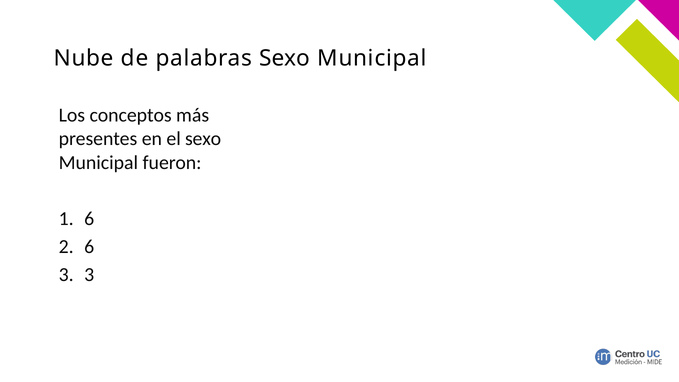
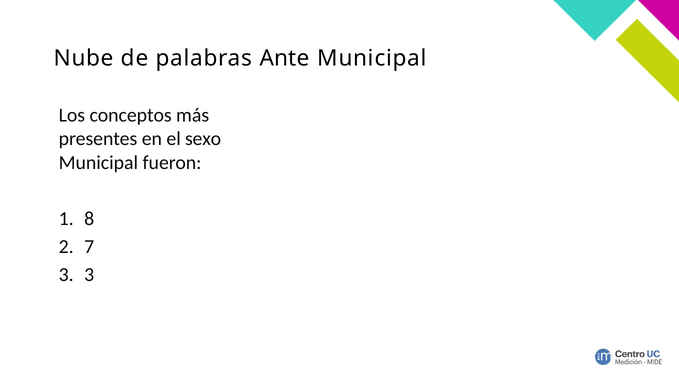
palabras Sexo: Sexo -> Ante (285, 58)
1 6: 6 -> 8 (89, 219)
2 6: 6 -> 7 (89, 247)
